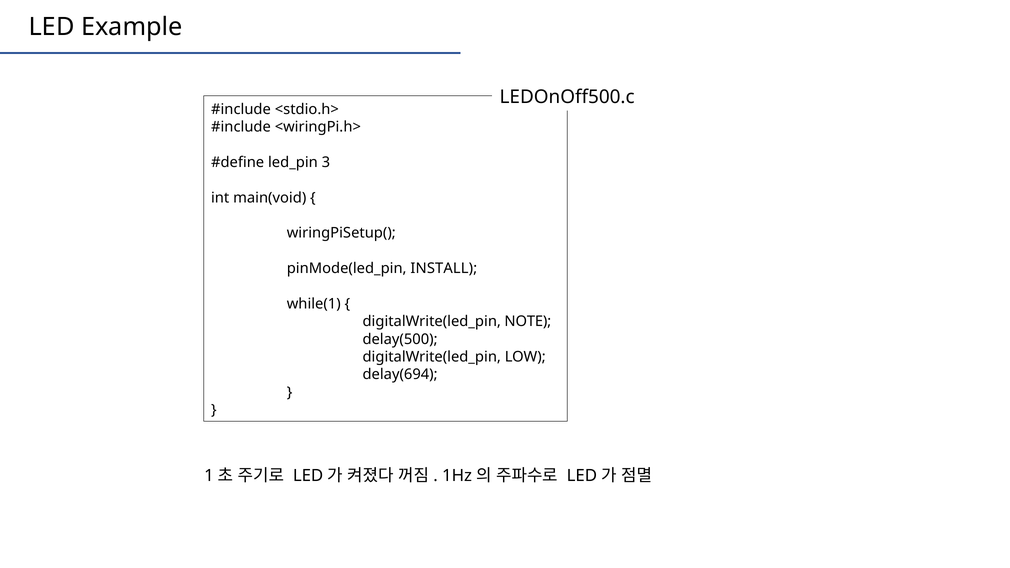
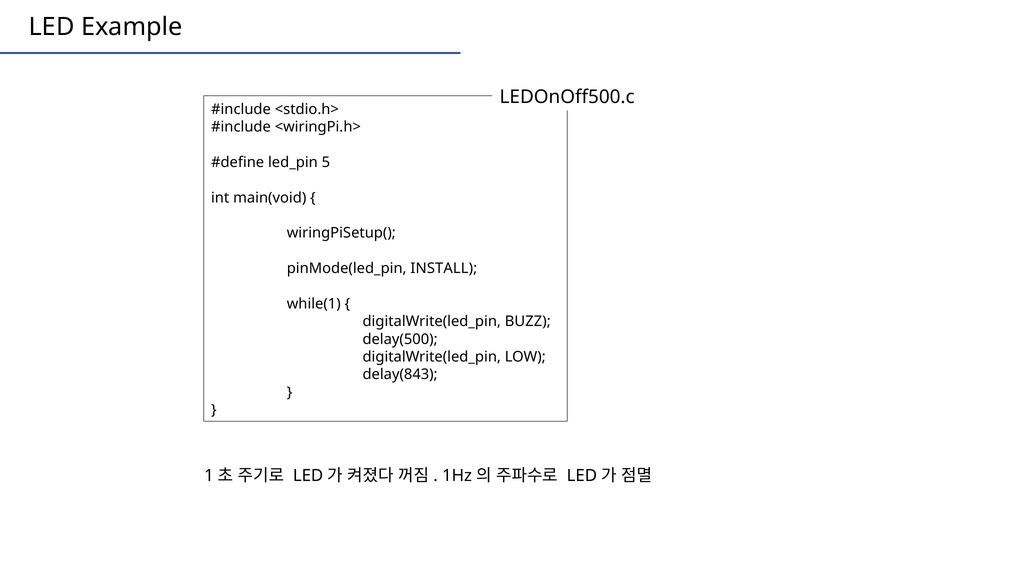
3: 3 -> 5 (326, 162)
NOTE: NOTE -> BUZZ (528, 322)
delay(694: delay(694 -> delay(843 (400, 375)
